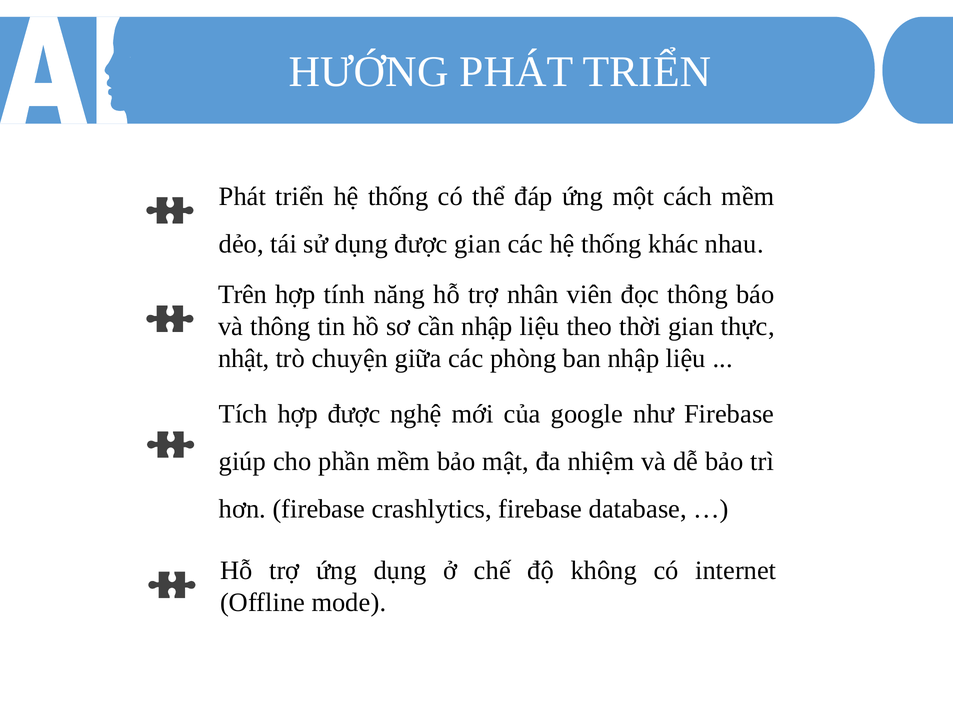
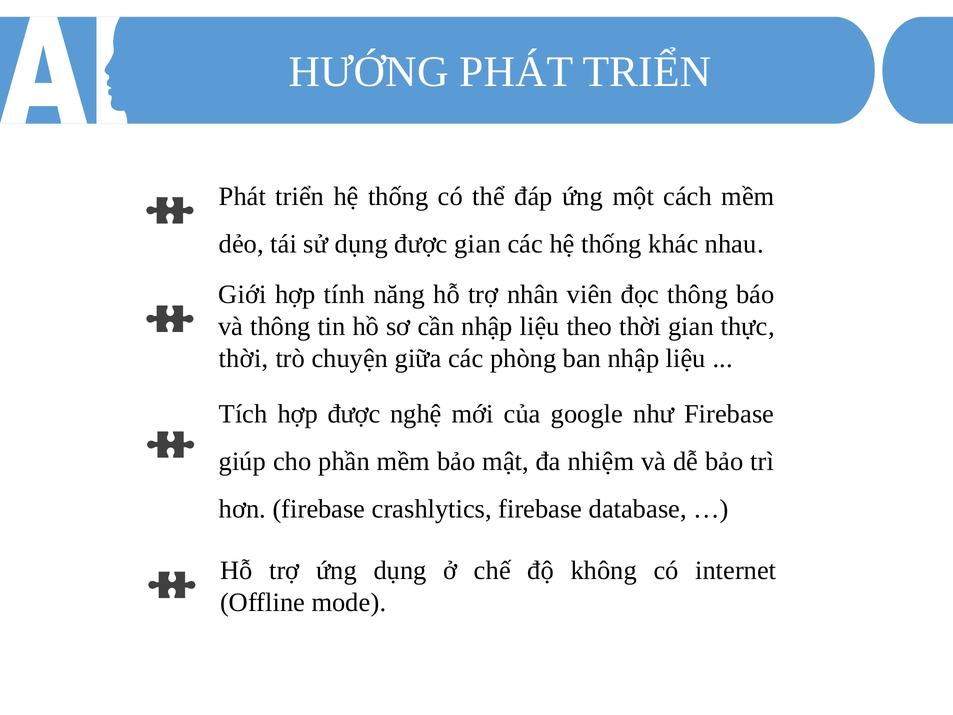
Trên: Trên -> Giới (242, 295)
nhật: nhật -> thời (243, 358)
